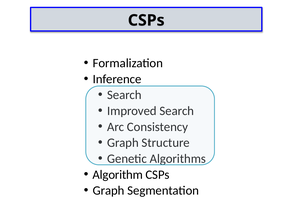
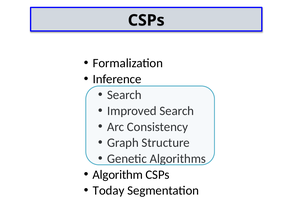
Graph: Graph -> Today (109, 190)
